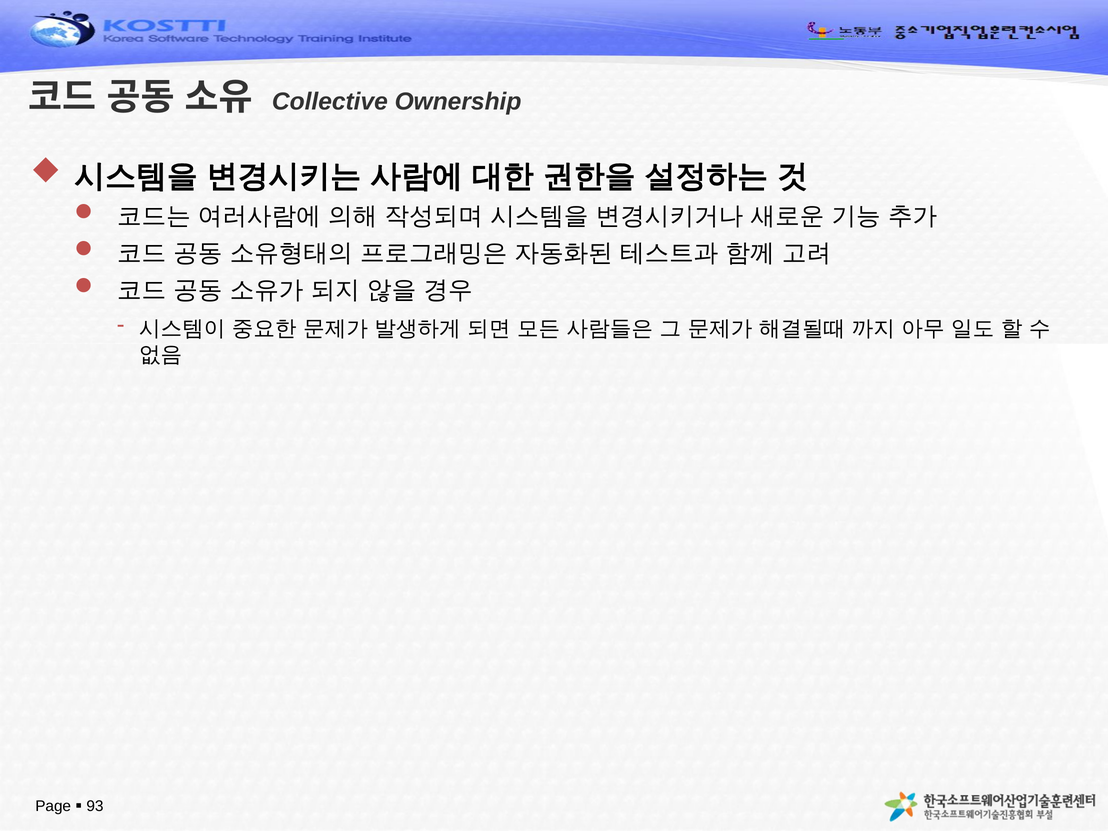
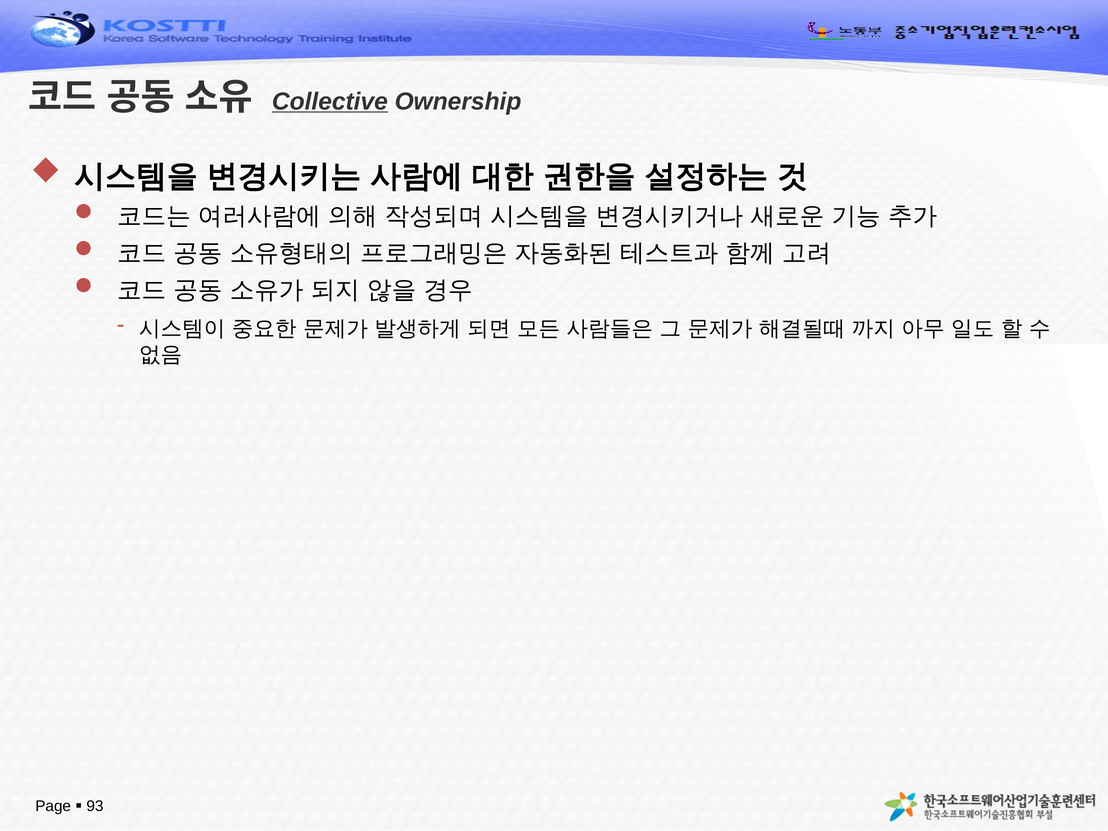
Collective underline: none -> present (330, 101)
